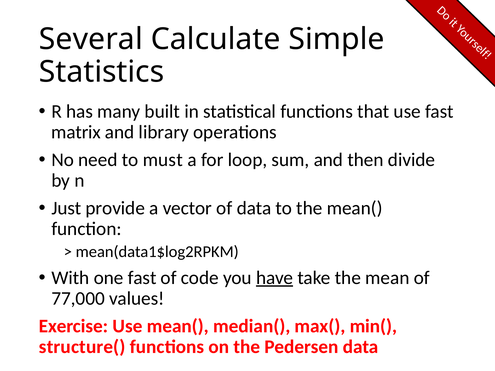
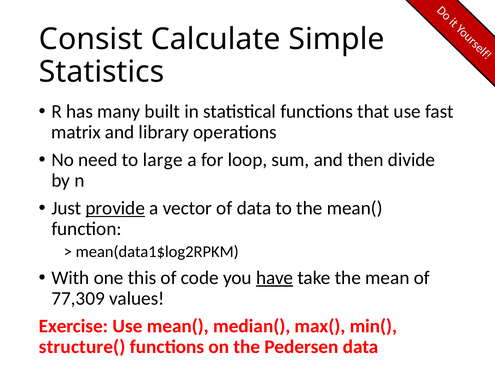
Several: Several -> Consist (91, 39)
must: must -> large (163, 160)
provide underline: none -> present (115, 208)
one fast: fast -> this (142, 278)
77,000: 77,000 -> 77,309 (78, 299)
